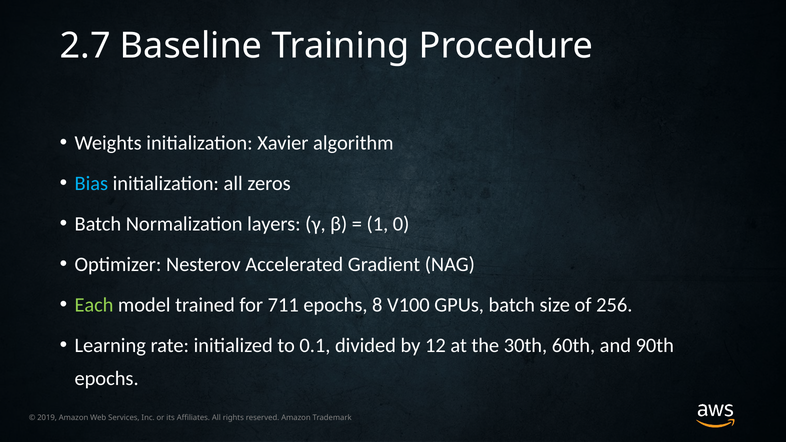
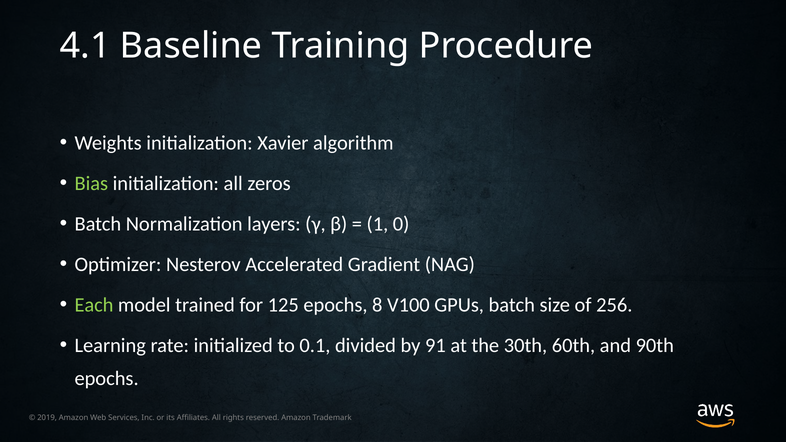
2.7: 2.7 -> 4.1 (85, 46)
Bias colour: light blue -> light green (91, 183)
711: 711 -> 125 (283, 305)
12: 12 -> 91 (435, 345)
